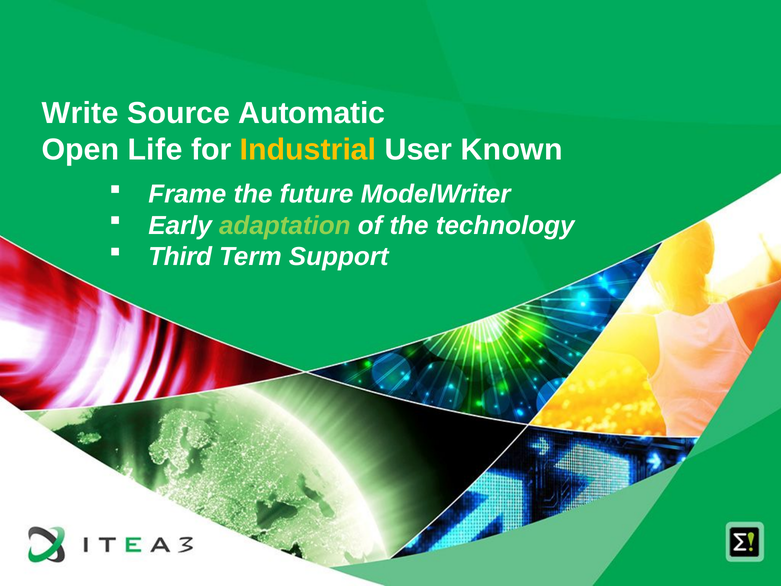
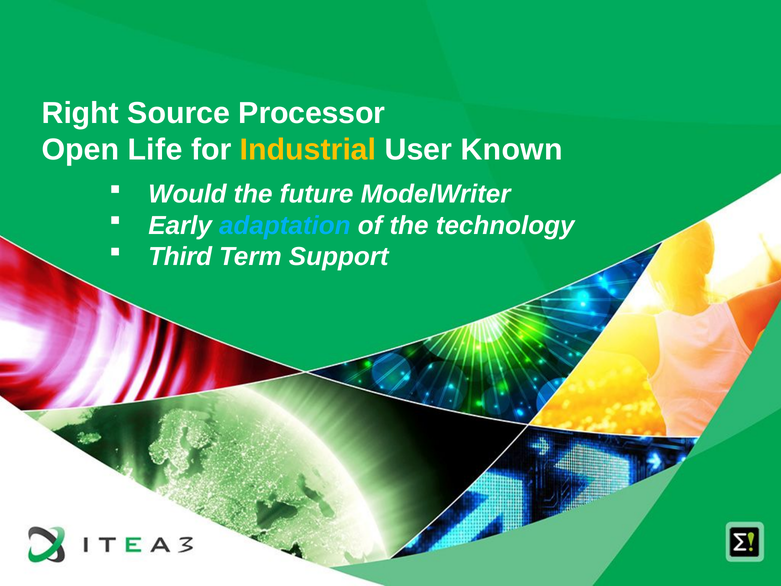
Write: Write -> Right (80, 113)
Automatic: Automatic -> Processor (312, 113)
Frame: Frame -> Would (187, 194)
adaptation colour: light green -> light blue (285, 225)
